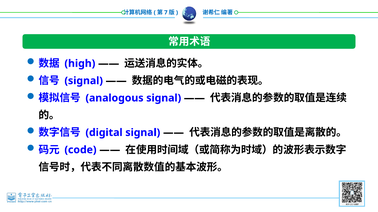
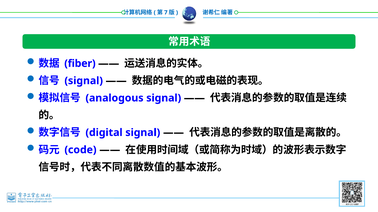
high: high -> fiber (80, 64)
